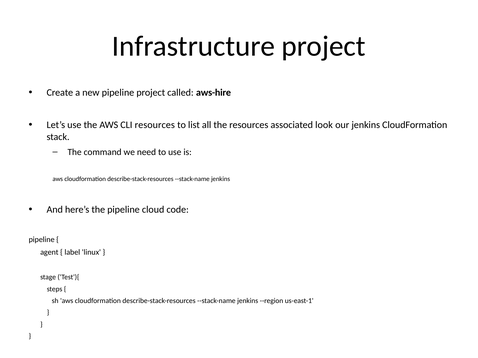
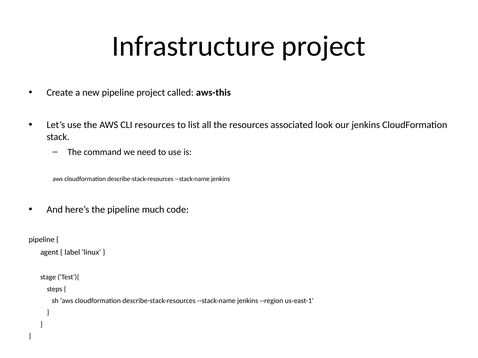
aws-hire: aws-hire -> aws-this (213, 93)
cloud: cloud -> much (153, 210)
